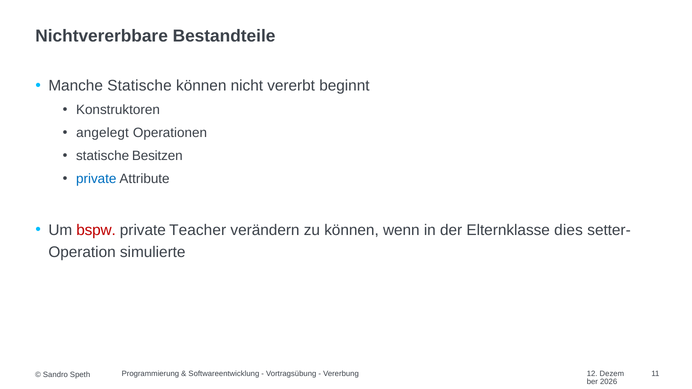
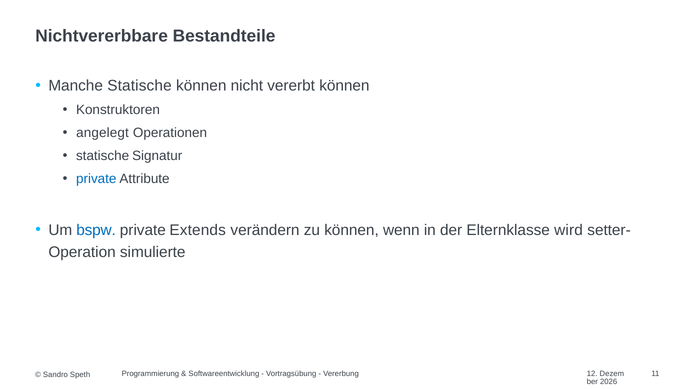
vererbt beginnt: beginnt -> können (344, 86)
Besitzen: Besitzen -> Signatur (157, 156)
bspw colour: red -> blue (96, 230)
Teacher: Teacher -> Extends (198, 230)
dies: dies -> wird (569, 230)
